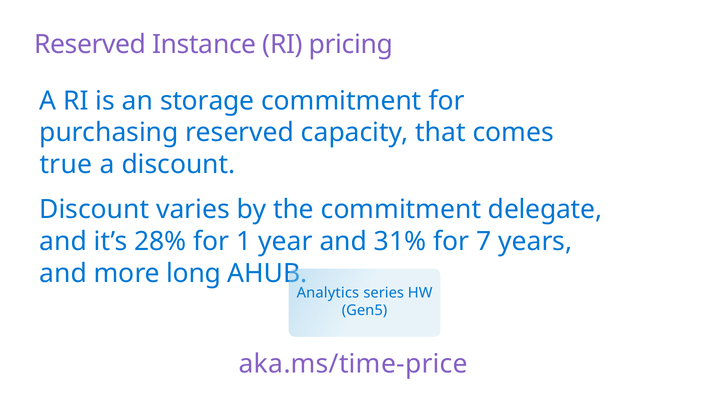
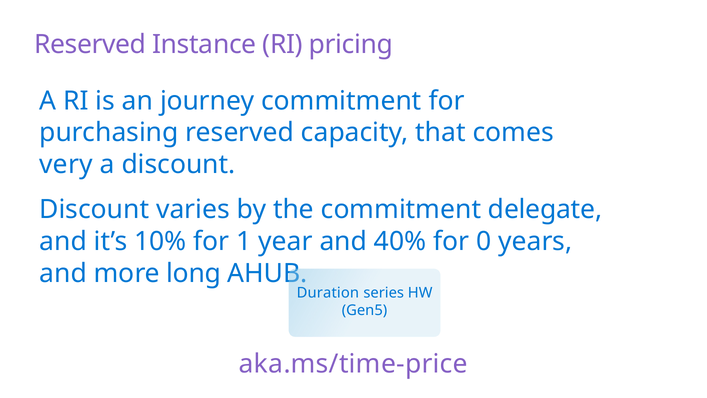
storage: storage -> journey (207, 101)
true: true -> very (66, 164)
28%: 28% -> 10% (160, 241)
31%: 31% -> 40% (400, 241)
7: 7 -> 0 (484, 241)
Analytics: Analytics -> Duration (328, 292)
